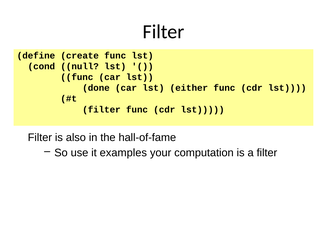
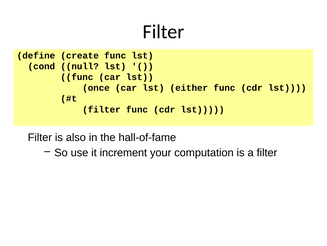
done: done -> once (96, 88)
examples: examples -> increment (123, 152)
